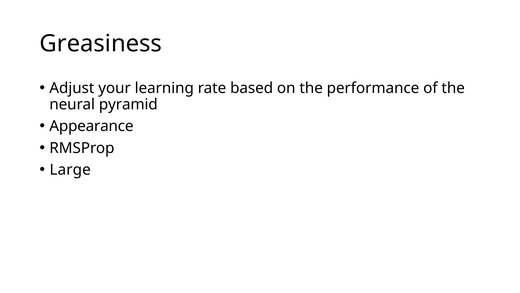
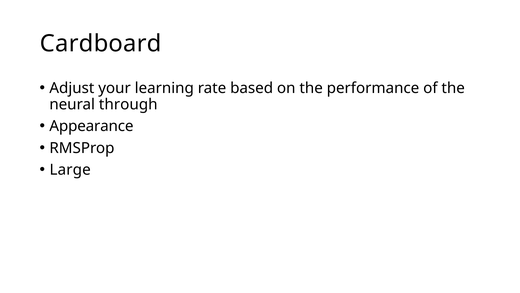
Greasiness: Greasiness -> Cardboard (101, 44)
pyramid: pyramid -> through (128, 104)
